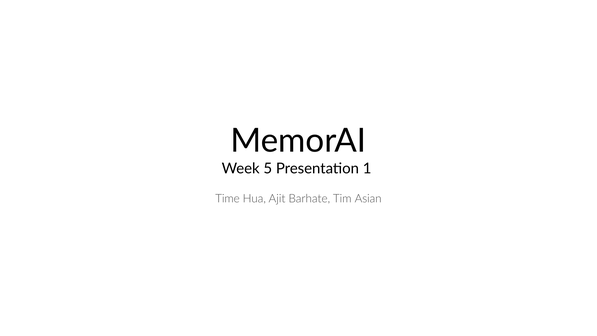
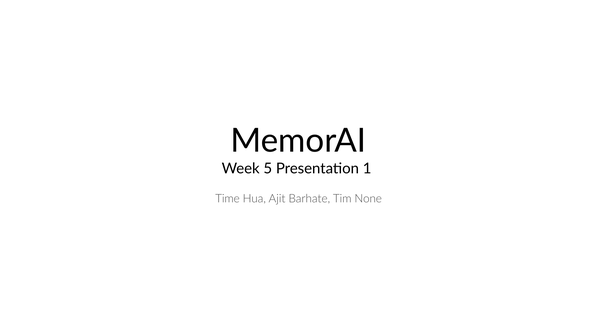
Asian: Asian -> None (368, 199)
